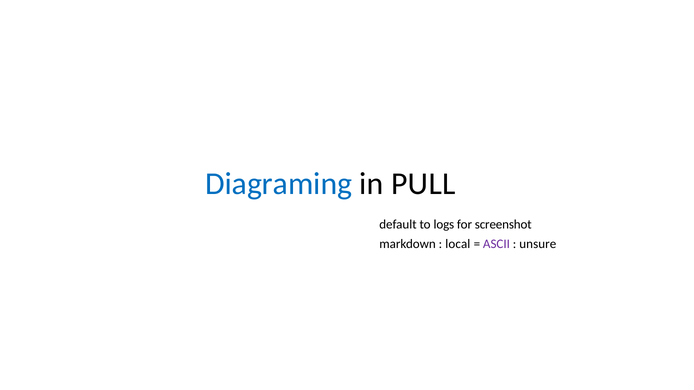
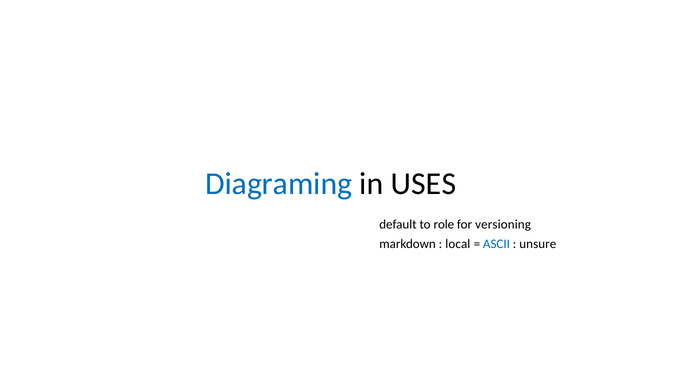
PULL: PULL -> USES (423, 184)
logs: logs -> role (444, 225)
screenshot: screenshot -> versioning (503, 225)
ASCII colour: purple -> blue (496, 244)
